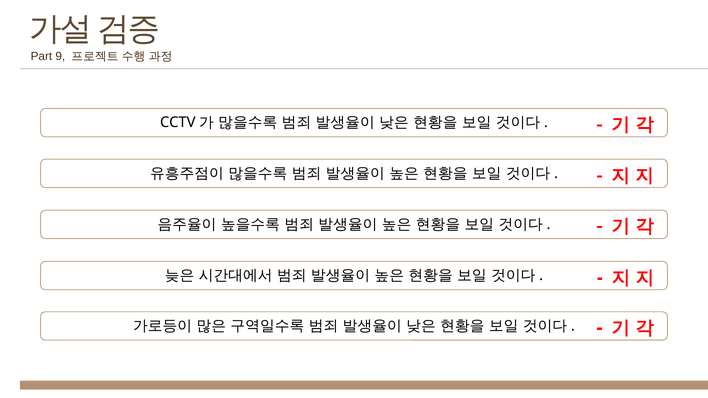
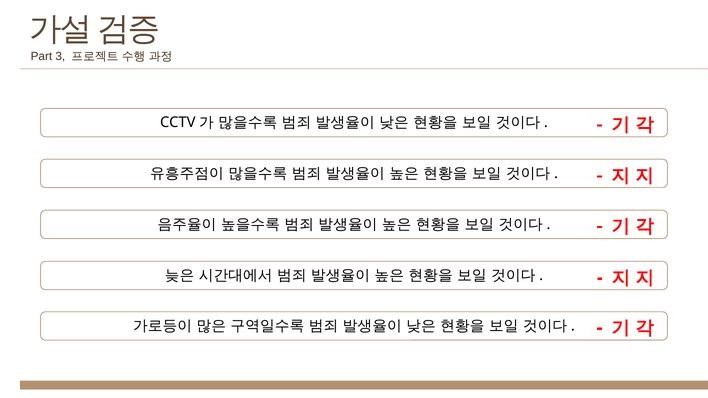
9: 9 -> 3 (60, 56)
